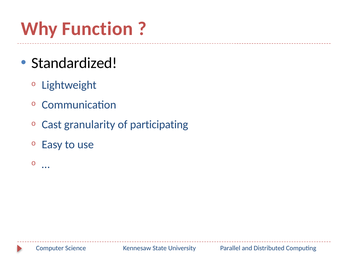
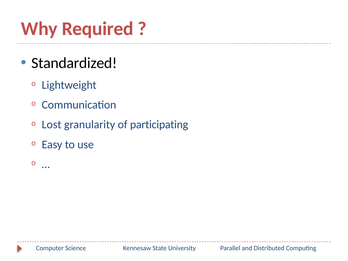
Function: Function -> Required (98, 29)
Cast: Cast -> Lost (52, 125)
